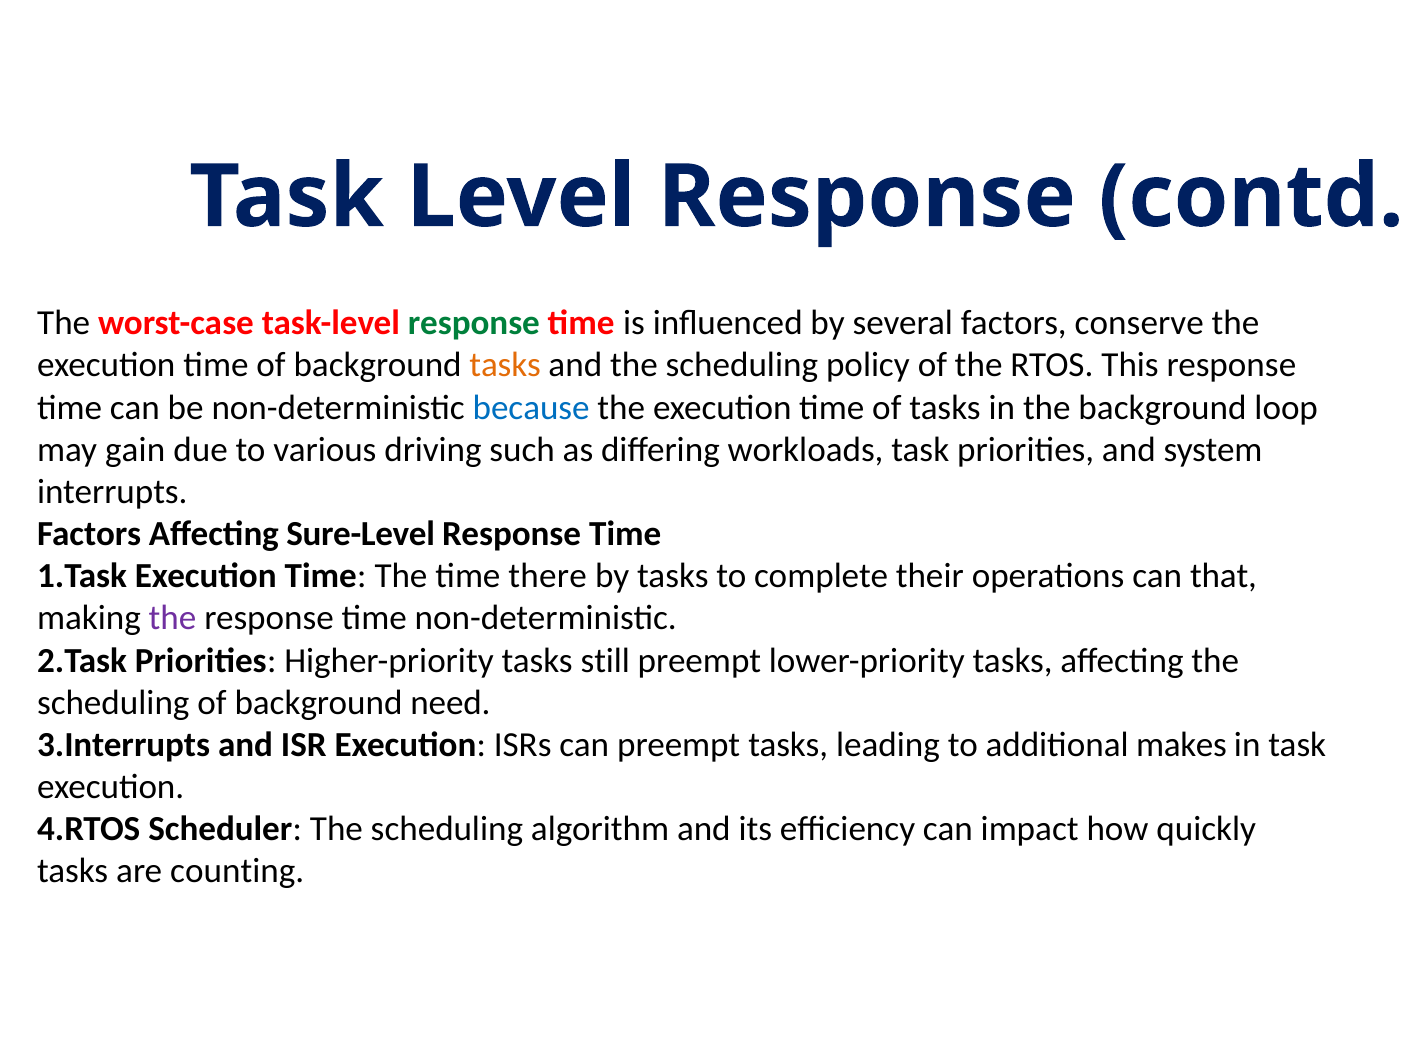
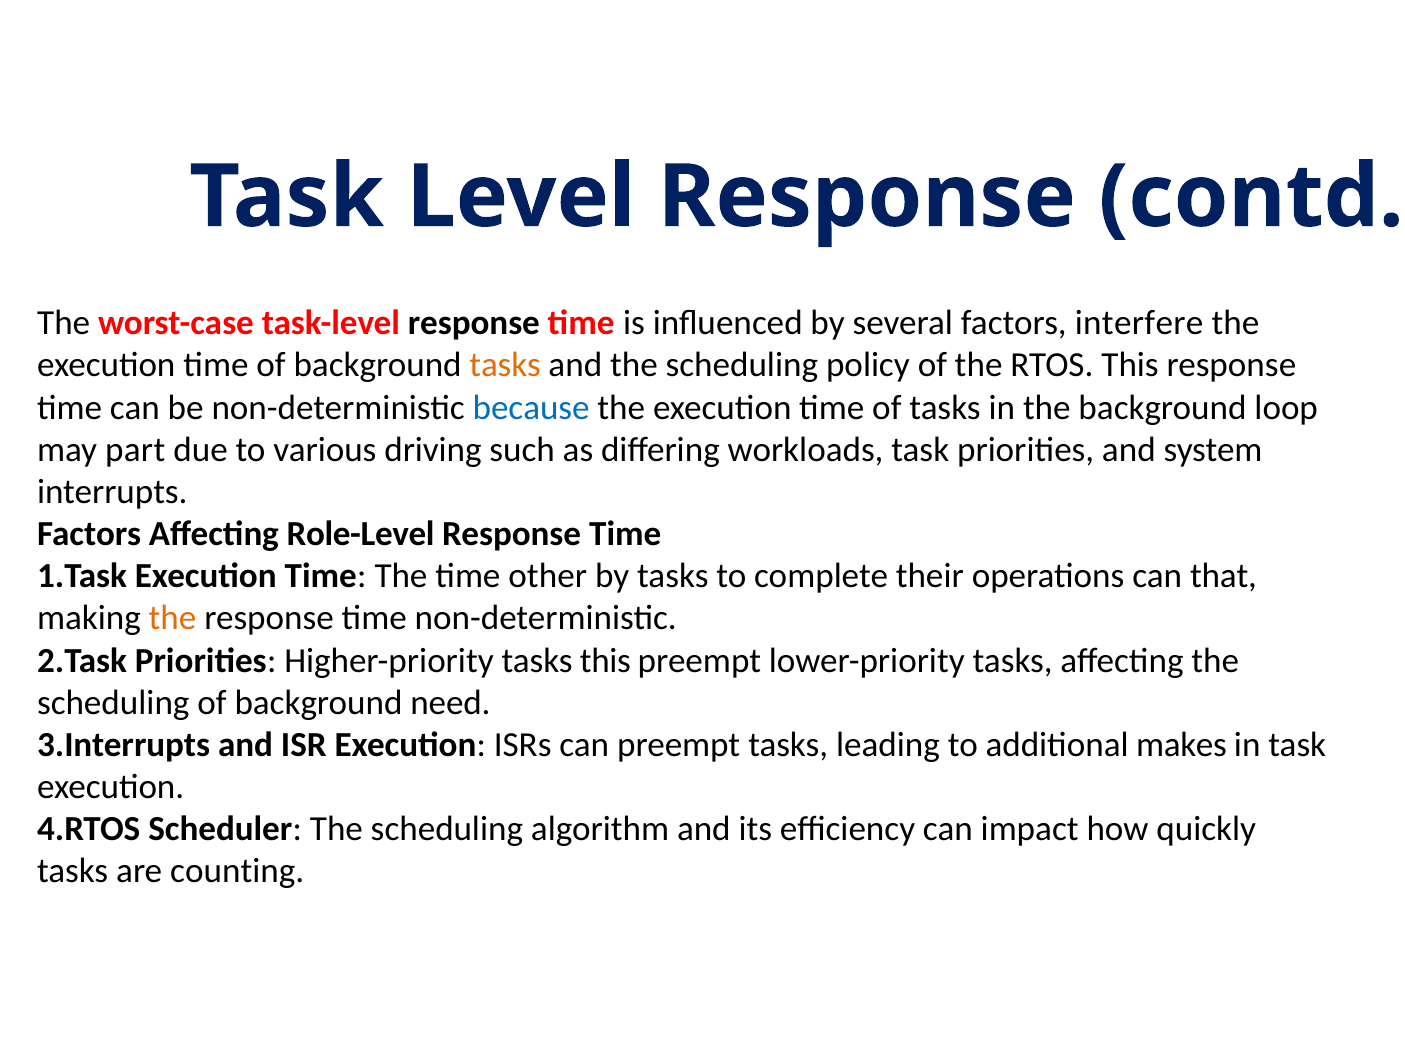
response colour: green -> black (474, 323)
conserve: conserve -> interfere (1139, 323)
gain: gain -> part (135, 450)
Sure-Level: Sure-Level -> Role-Level (361, 534)
there: there -> other (548, 576)
the colour: purple -> orange (173, 618)
tasks still: still -> this (605, 660)
